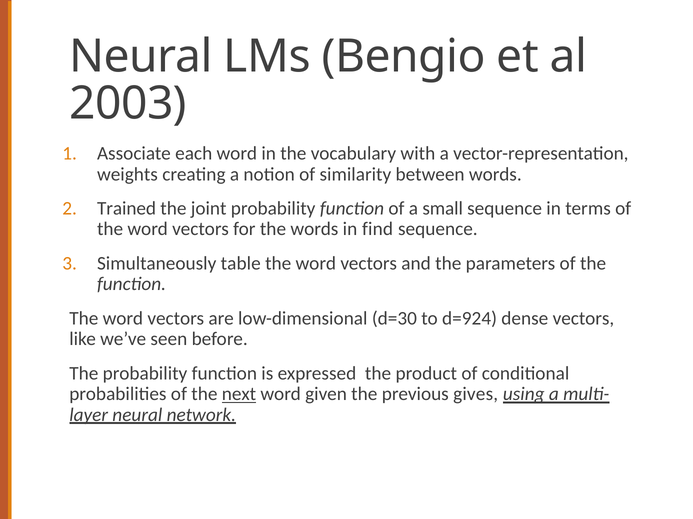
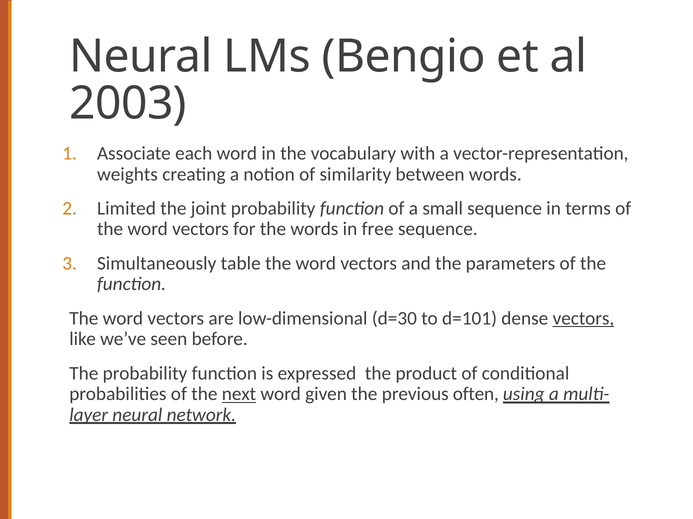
Trained: Trained -> Limited (126, 209)
find: find -> free (378, 229)
d=924: d=924 -> d=101 (470, 319)
vectors underline: none -> present (583, 319)
gives: gives -> often (476, 395)
